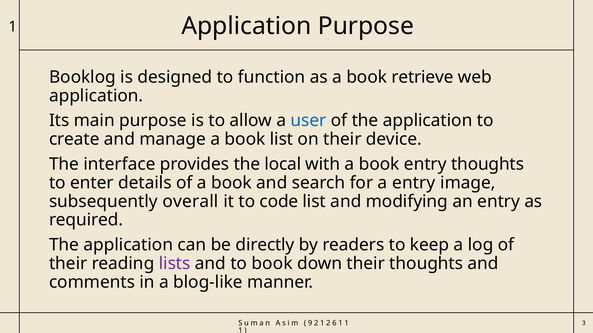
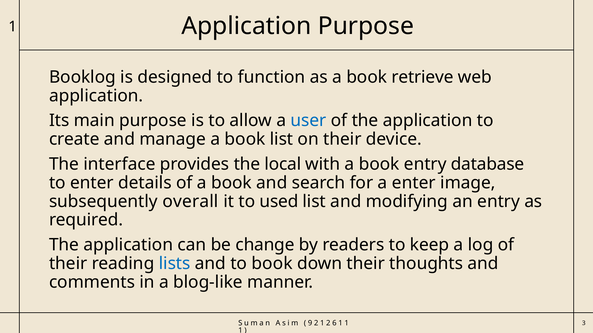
entry thoughts: thoughts -> database (488, 164)
a entry: entry -> enter (414, 183)
code: code -> used (279, 202)
directly: directly -> change (265, 245)
lists colour: purple -> blue (175, 264)
